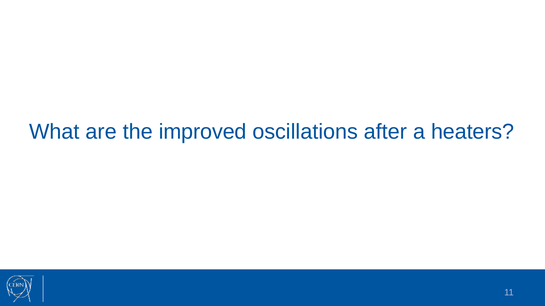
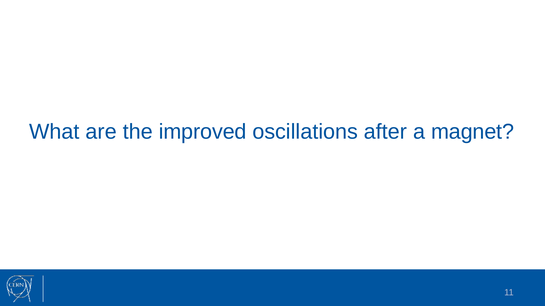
heaters: heaters -> magnet (473, 132)
